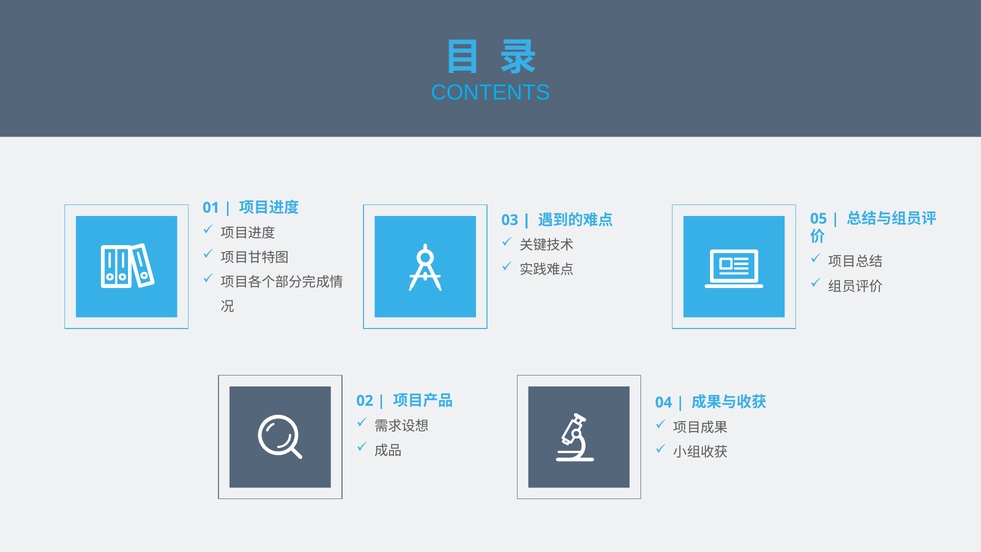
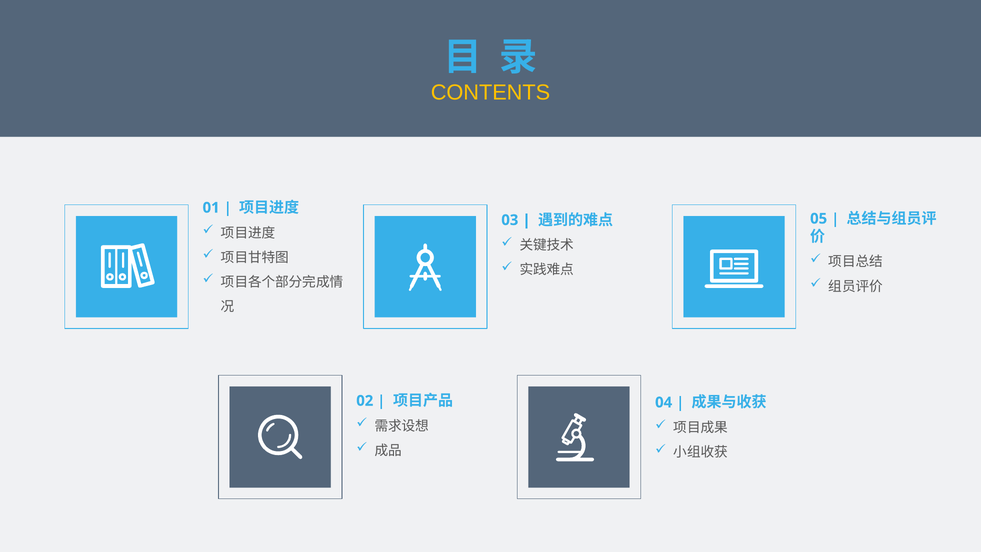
CONTENTS colour: light blue -> yellow (490, 92)
